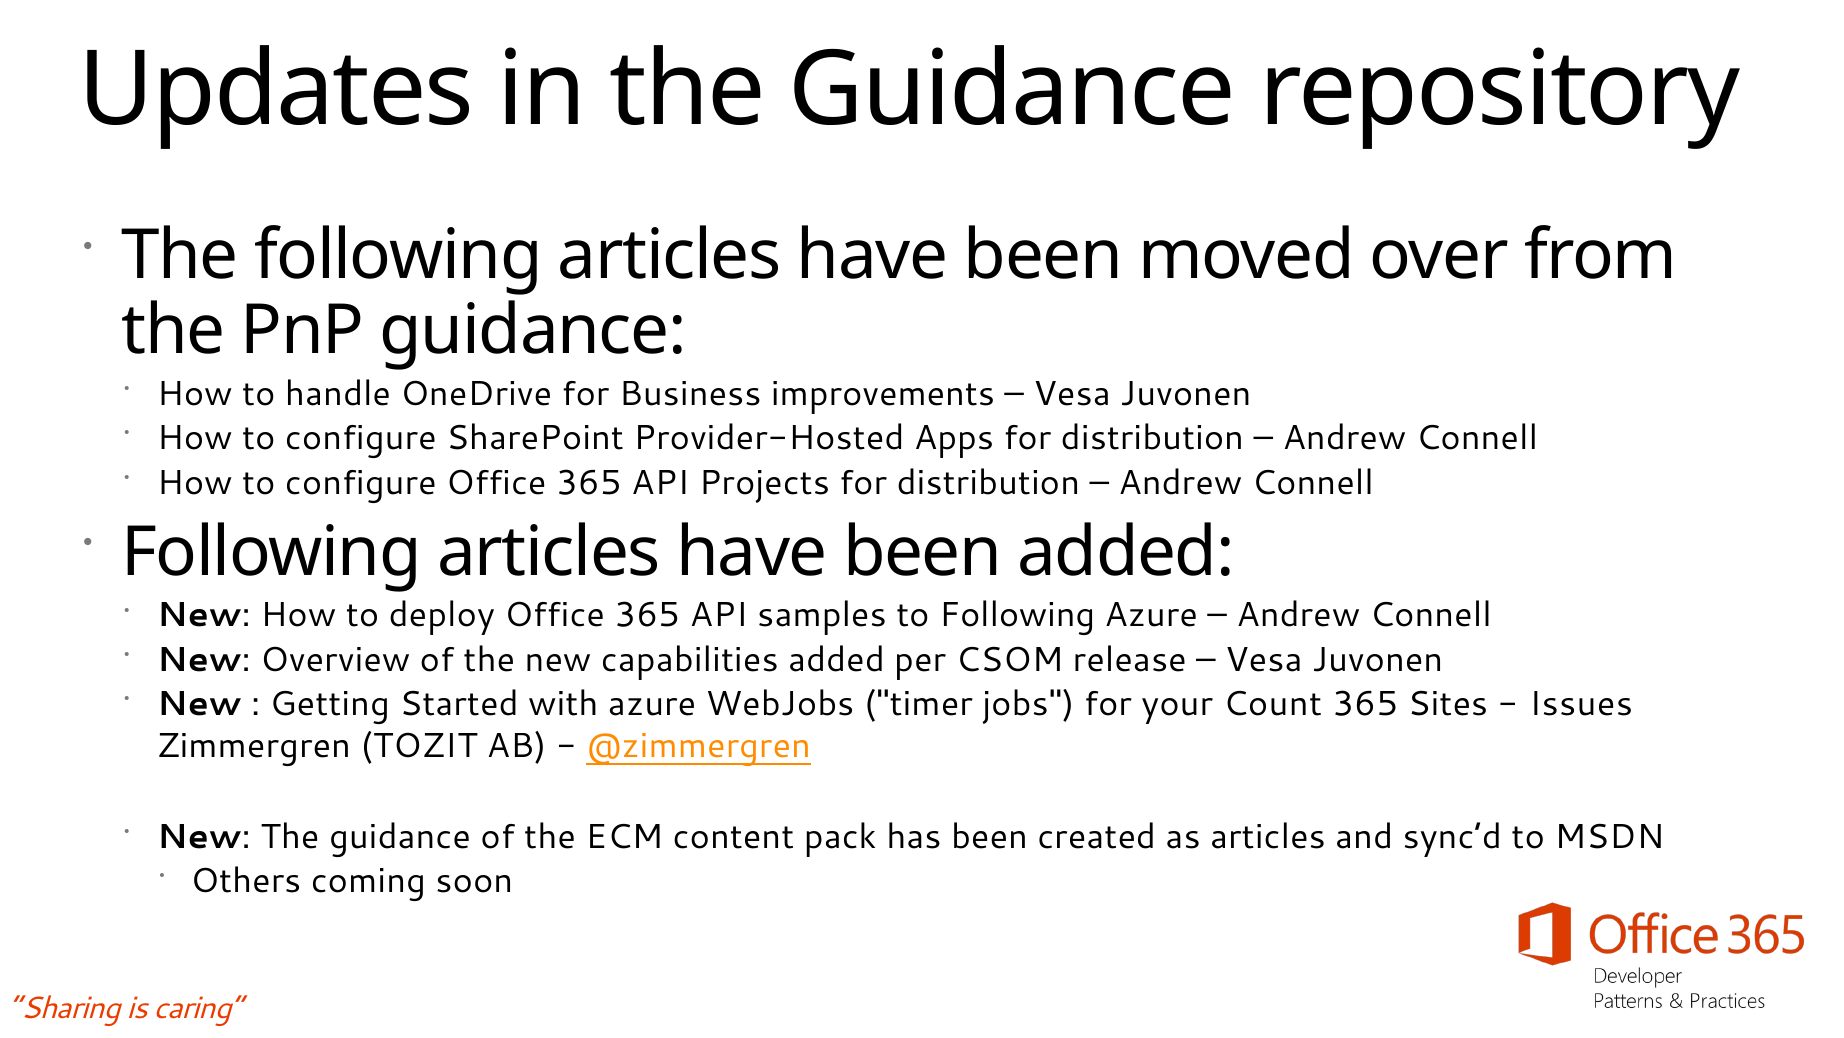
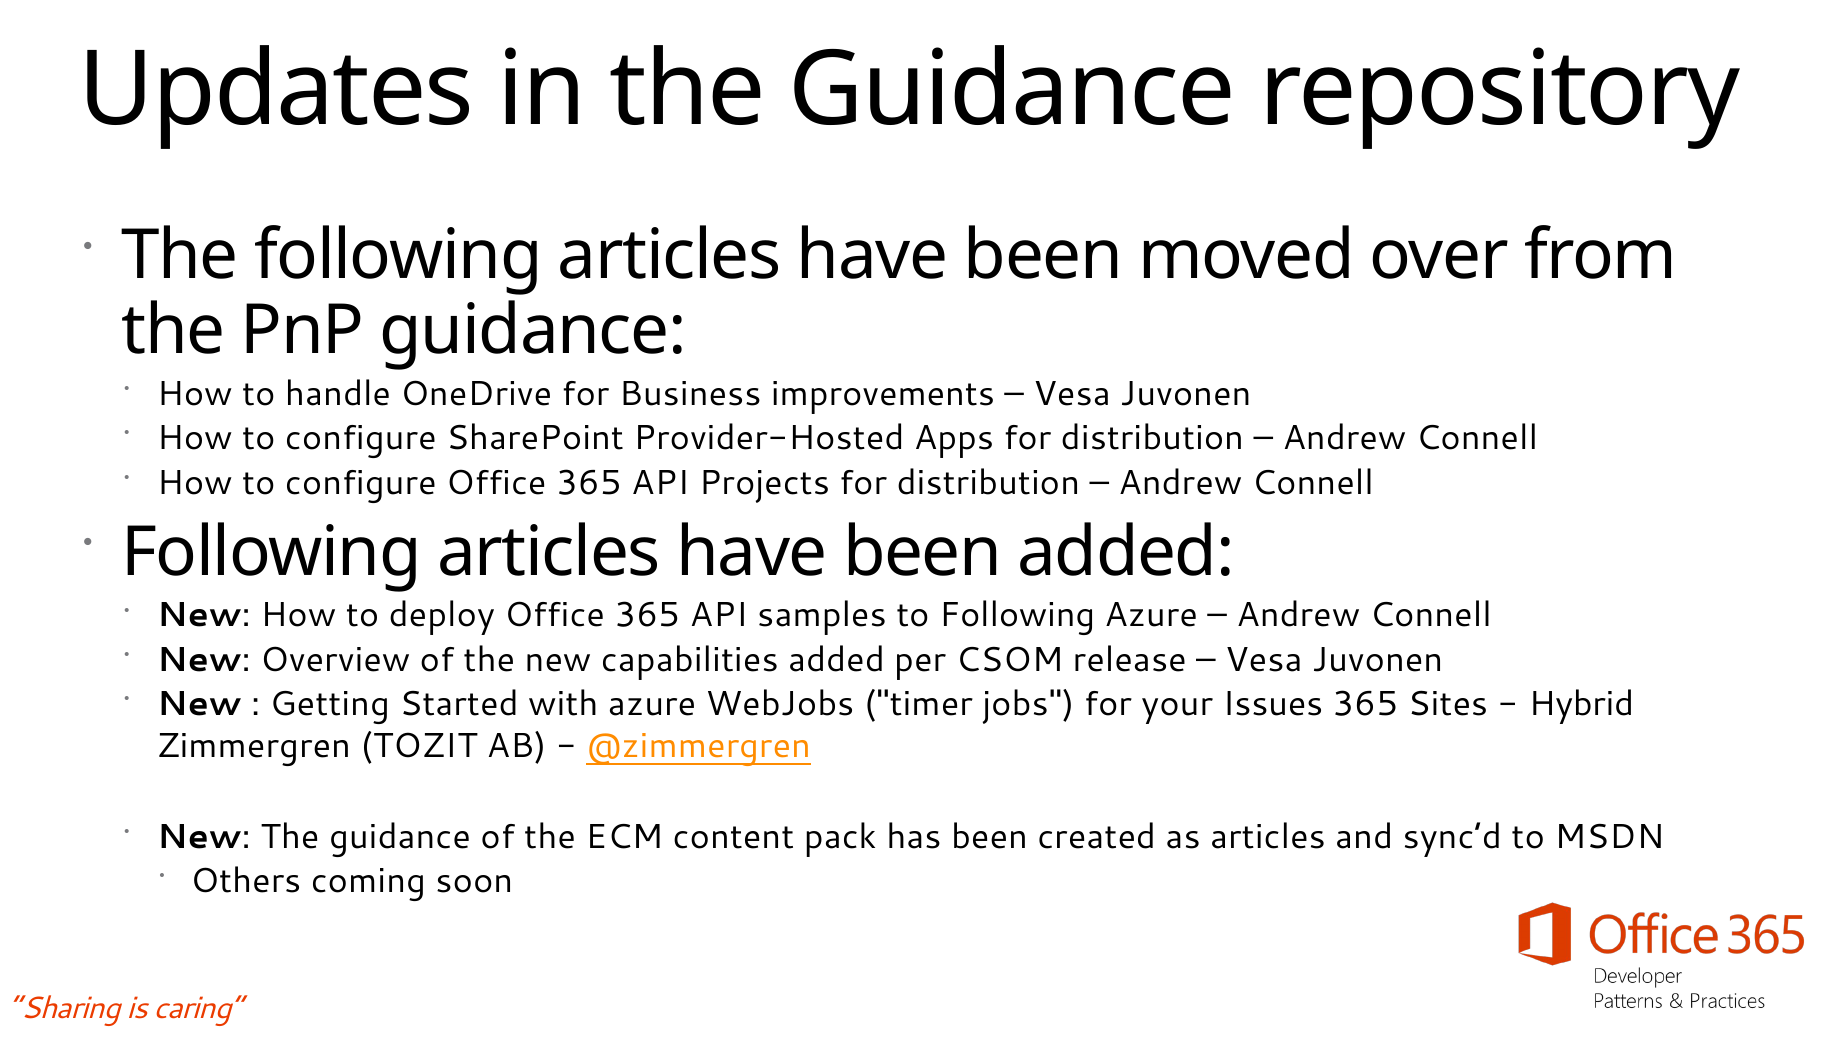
Count: Count -> Issues (1273, 704)
Issues: Issues -> Hybrid (1581, 704)
